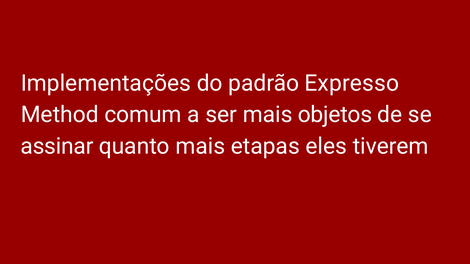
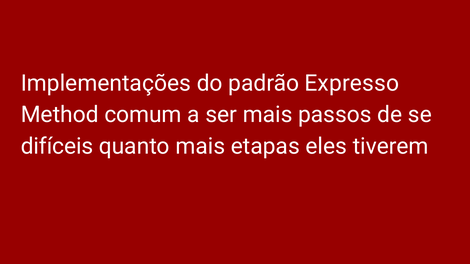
objetos: objetos -> passos (335, 115)
assinar: assinar -> difíceis (57, 146)
